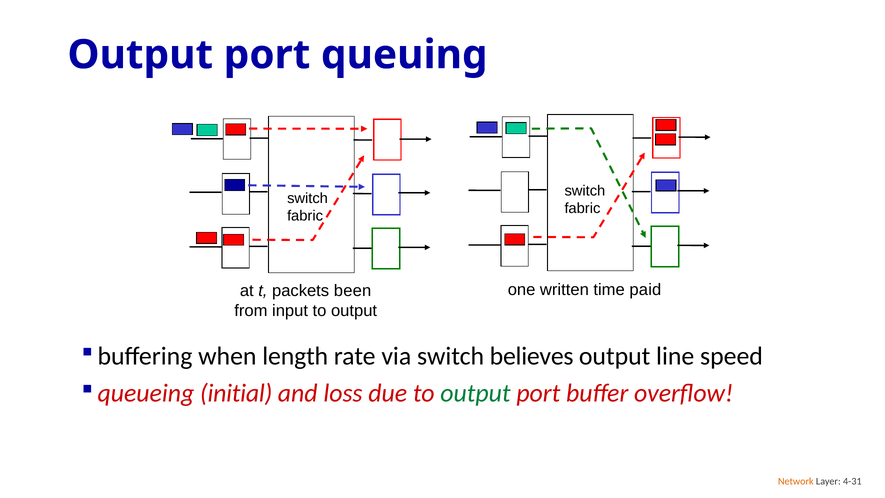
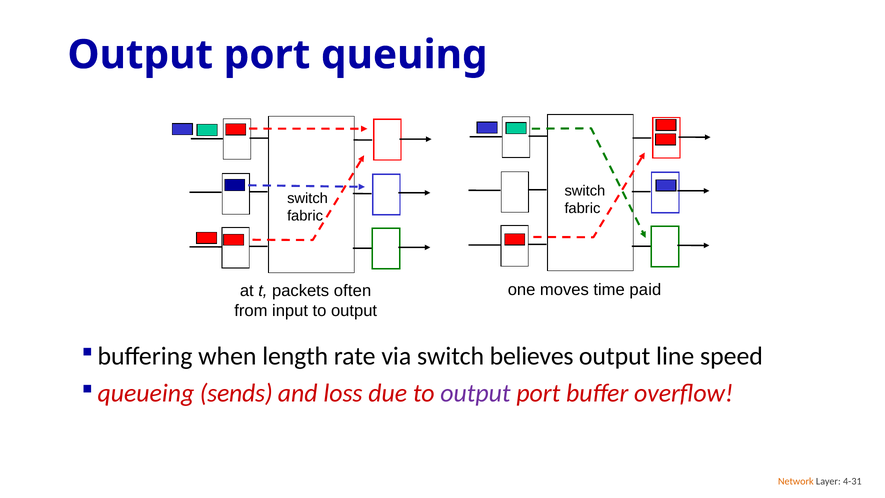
written: written -> moves (564, 289)
been: been -> often (353, 291)
initial: initial -> sends (236, 393)
output colour: green -> purple (475, 393)
